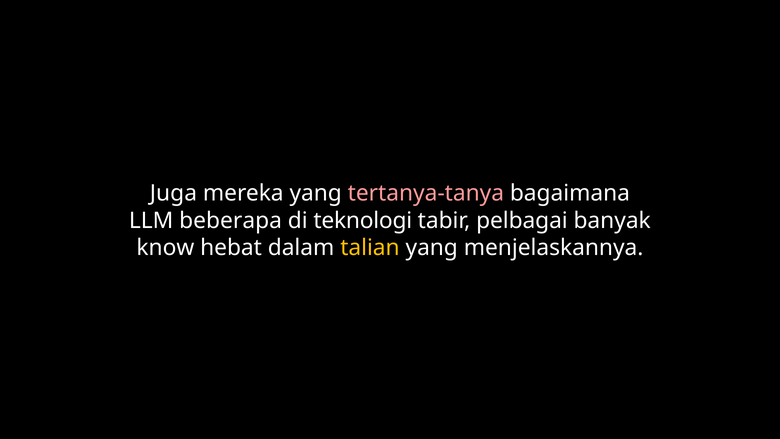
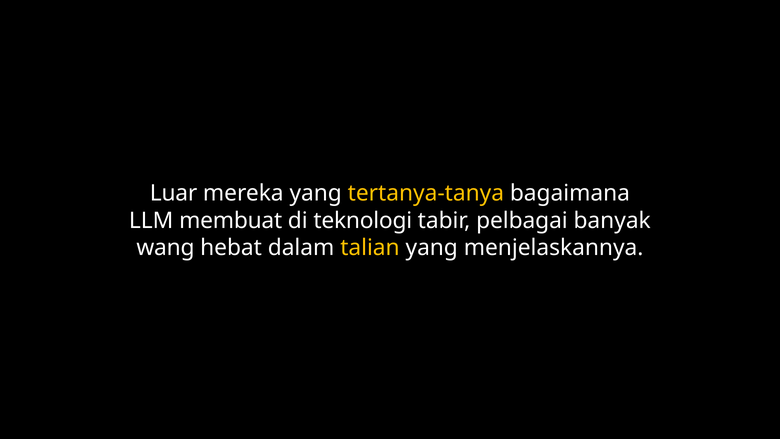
Juga: Juga -> Luar (174, 193)
tertanya-tanya colour: pink -> yellow (426, 193)
beberapa: beberapa -> membuat (231, 220)
know: know -> wang (165, 248)
